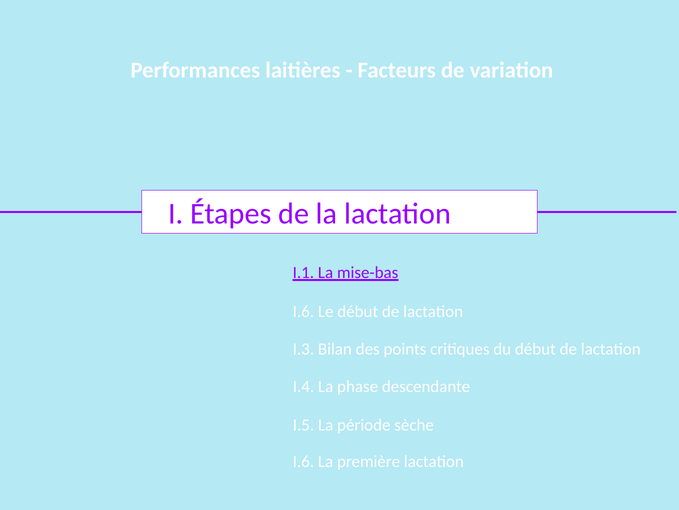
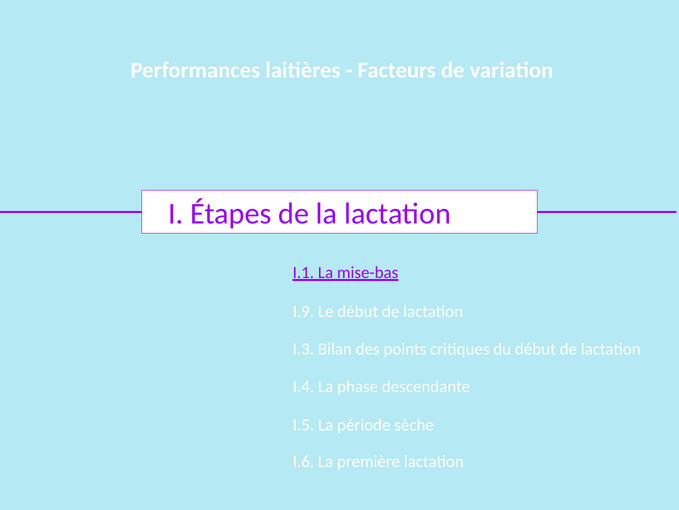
I.6: I.6 -> I.9 (303, 311)
